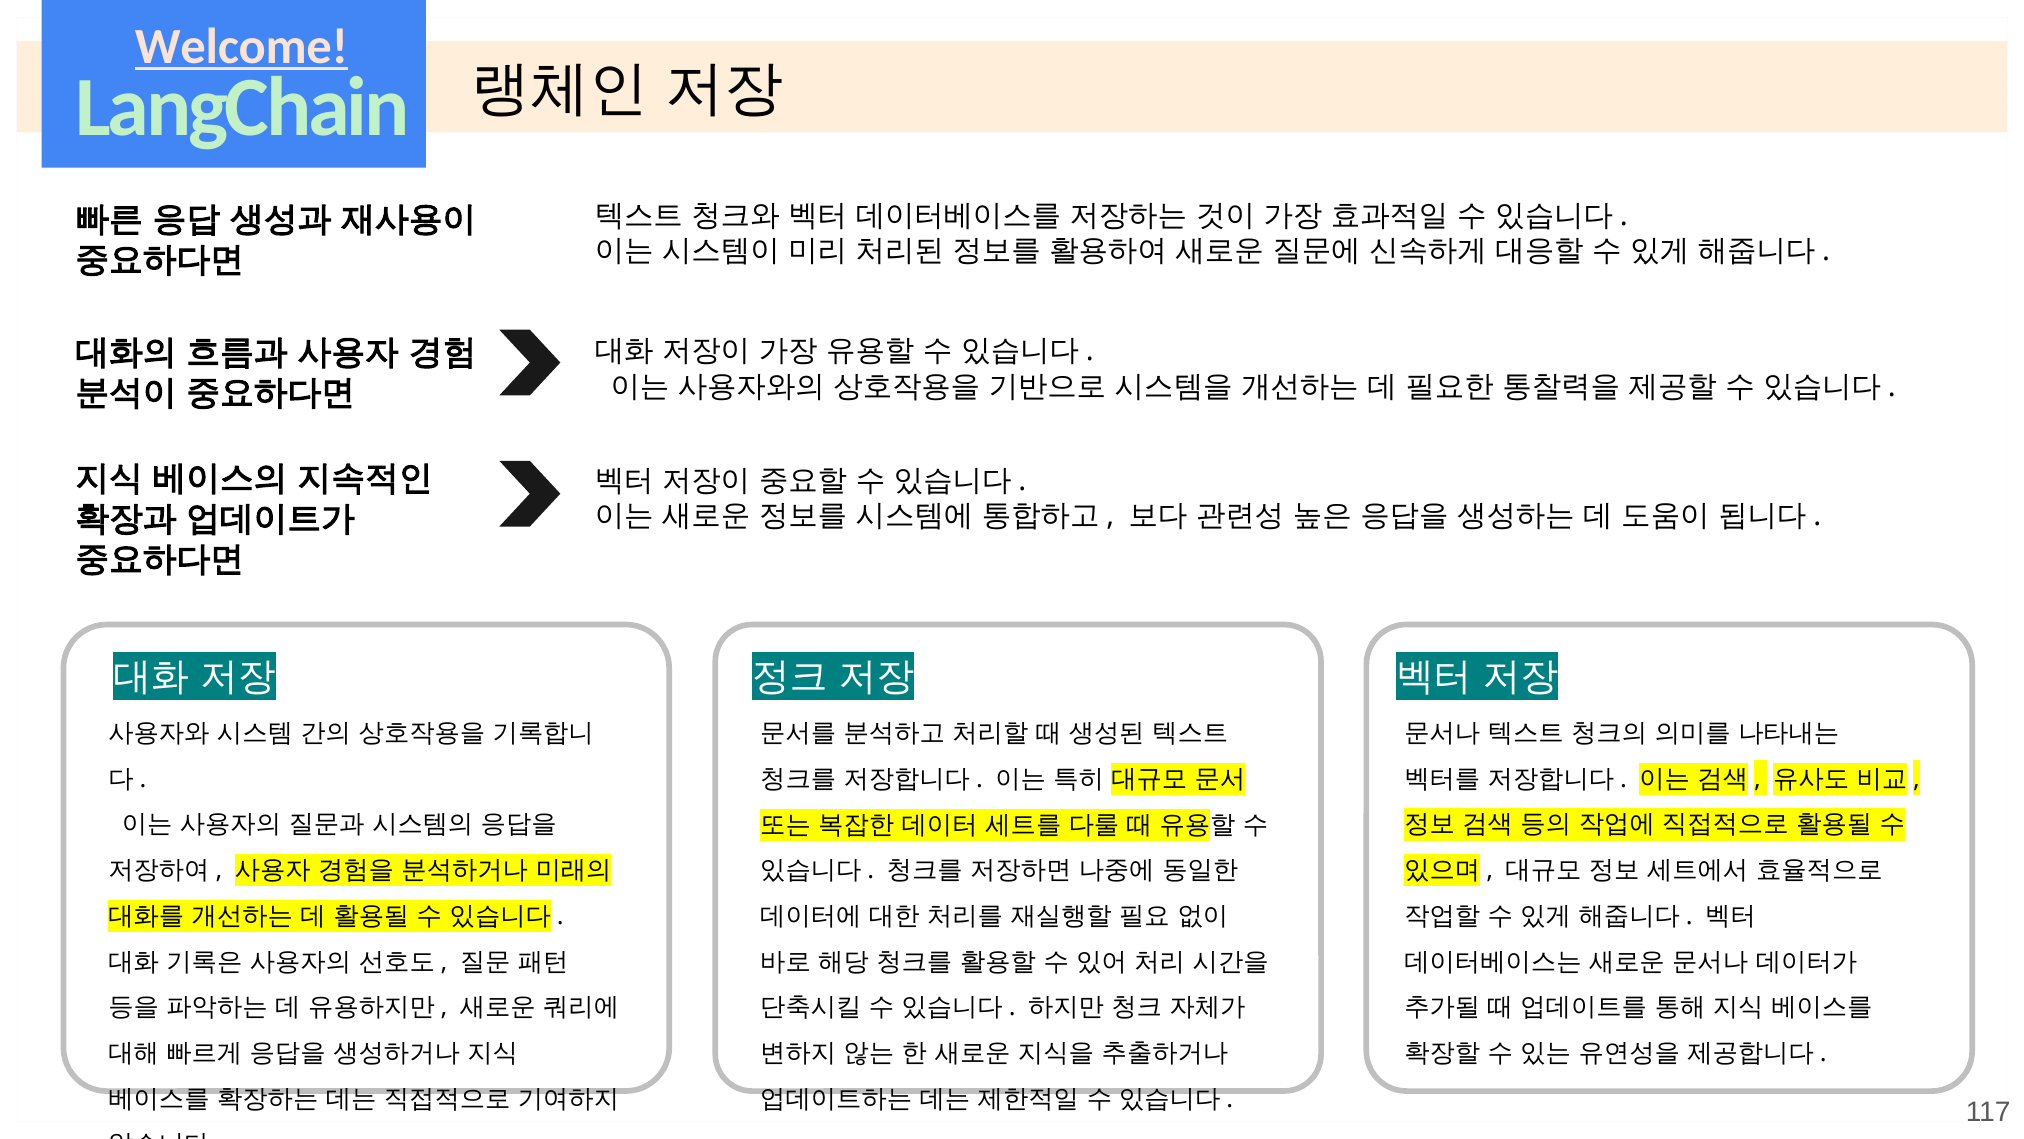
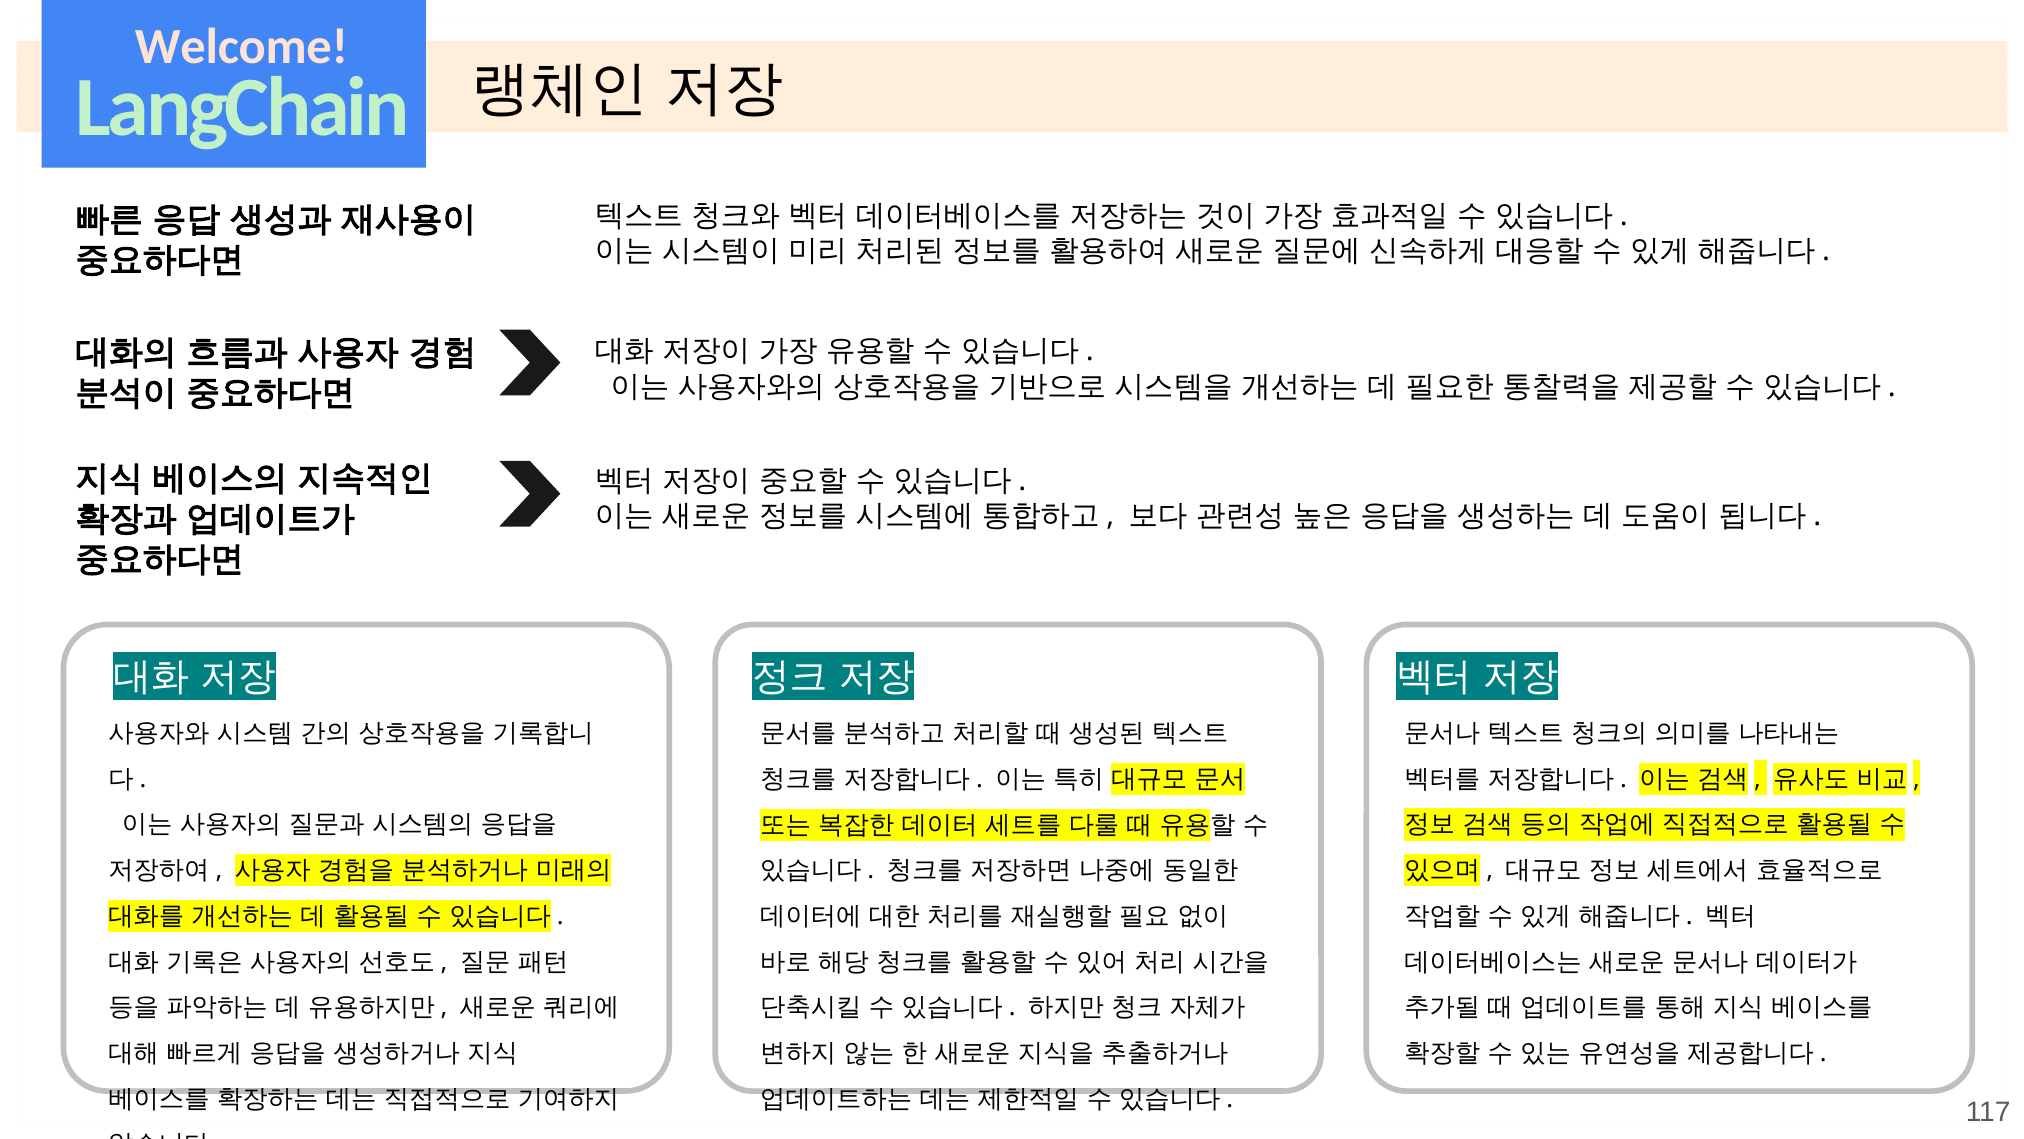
Welcome underline: present -> none (242, 47)
